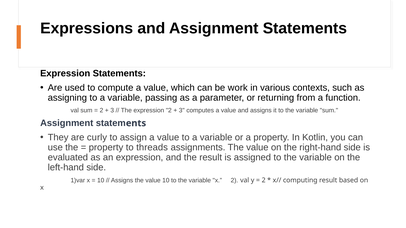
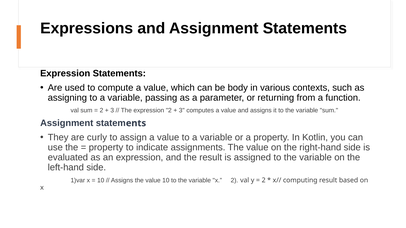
work: work -> body (238, 88)
threads: threads -> indicate (152, 148)
